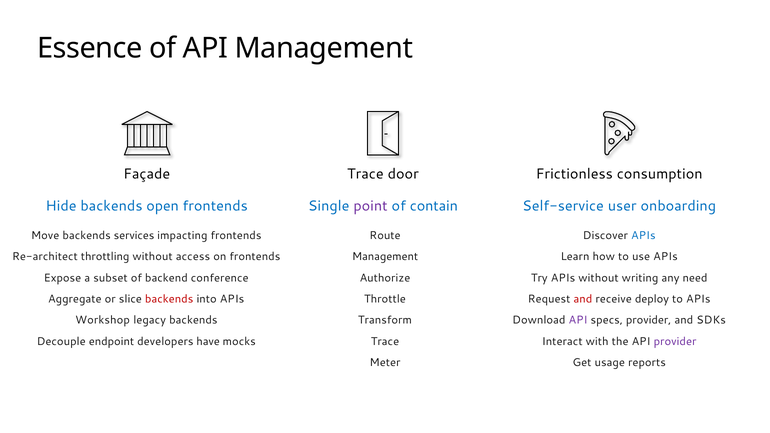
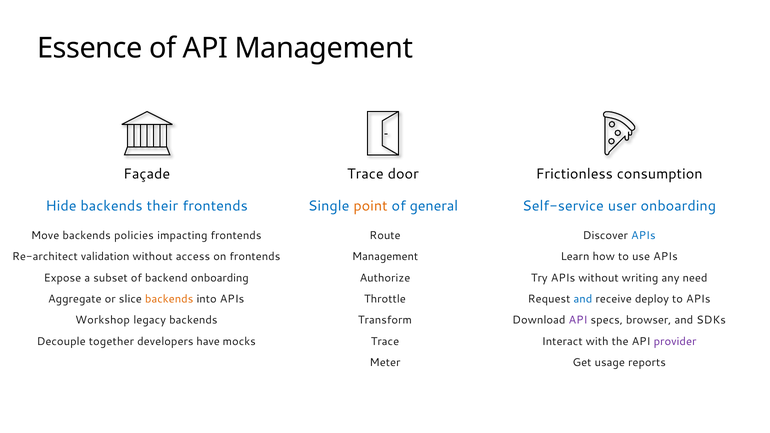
open: open -> their (162, 206)
point colour: purple -> orange (371, 206)
contain: contain -> general (434, 206)
services: services -> policies (134, 236)
throttling: throttling -> validation (105, 257)
backend conference: conference -> onboarding (220, 278)
backends colour: red -> orange (169, 299)
and colour: red -> blue (583, 299)
specs provider: provider -> browser (649, 320)
endpoint: endpoint -> together (111, 341)
